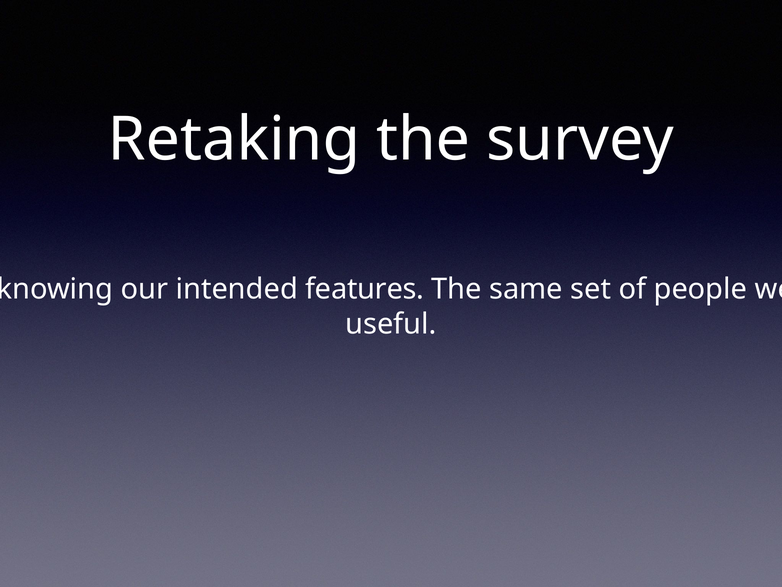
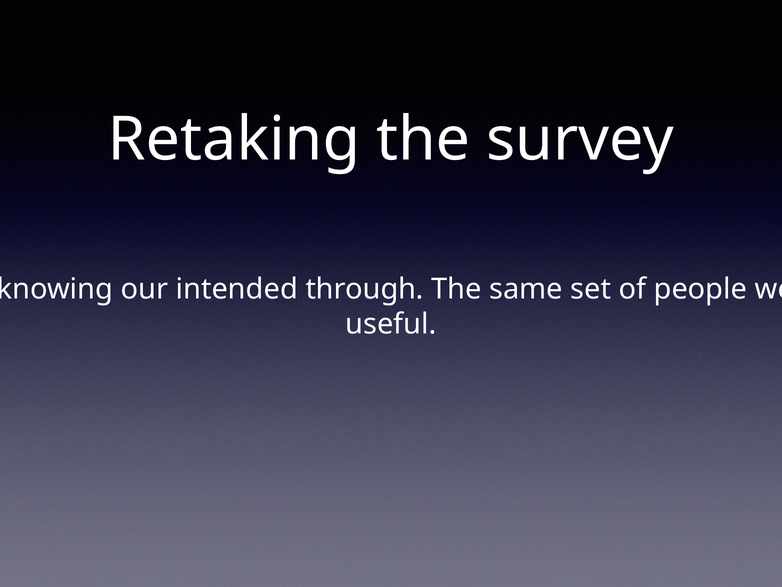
features: features -> through (365, 289)
